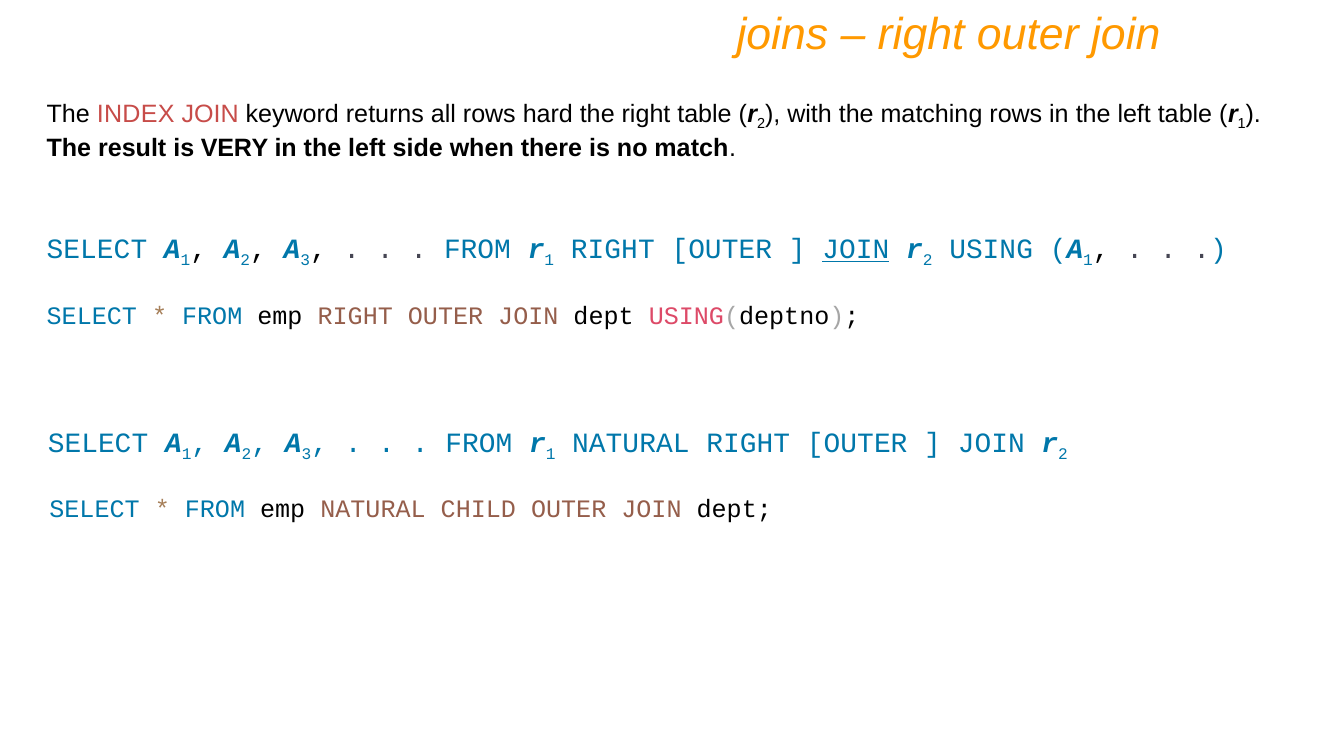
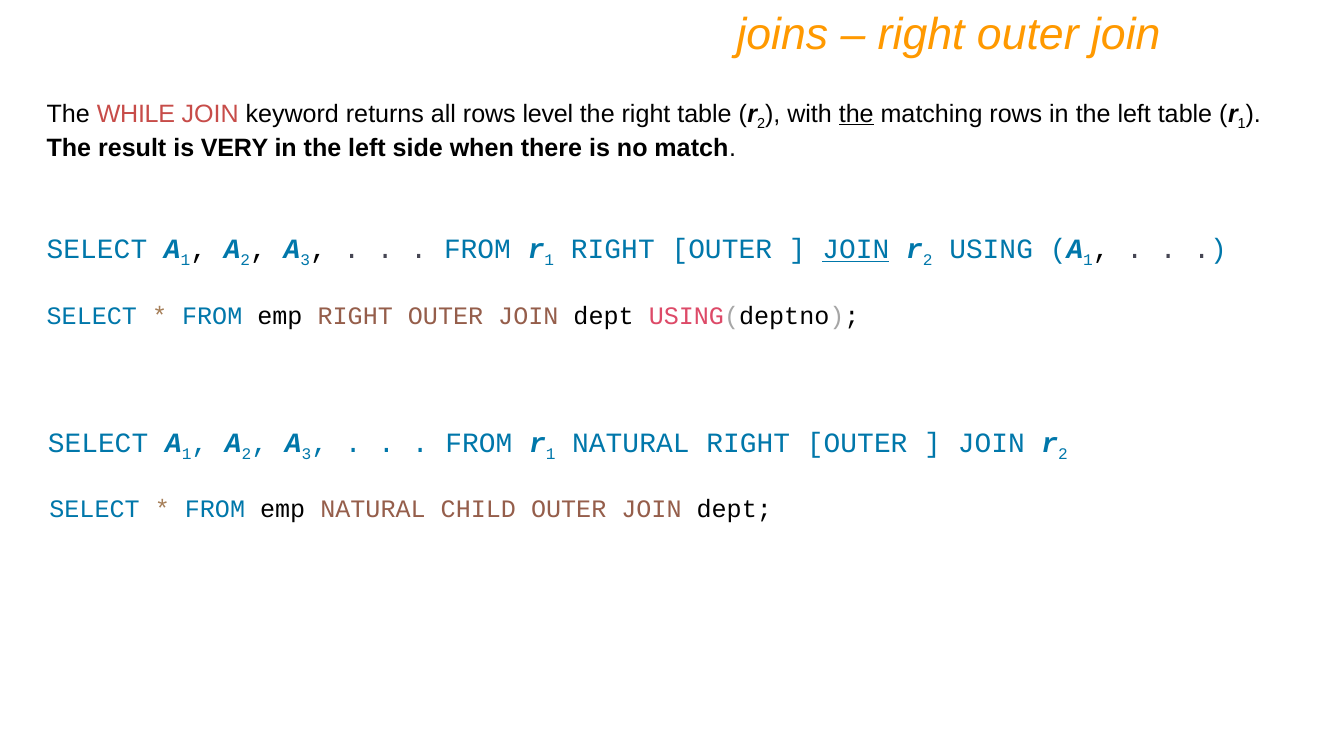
INDEX: INDEX -> WHILE (136, 114)
hard: hard -> level (548, 114)
the underline: none -> present (856, 114)
